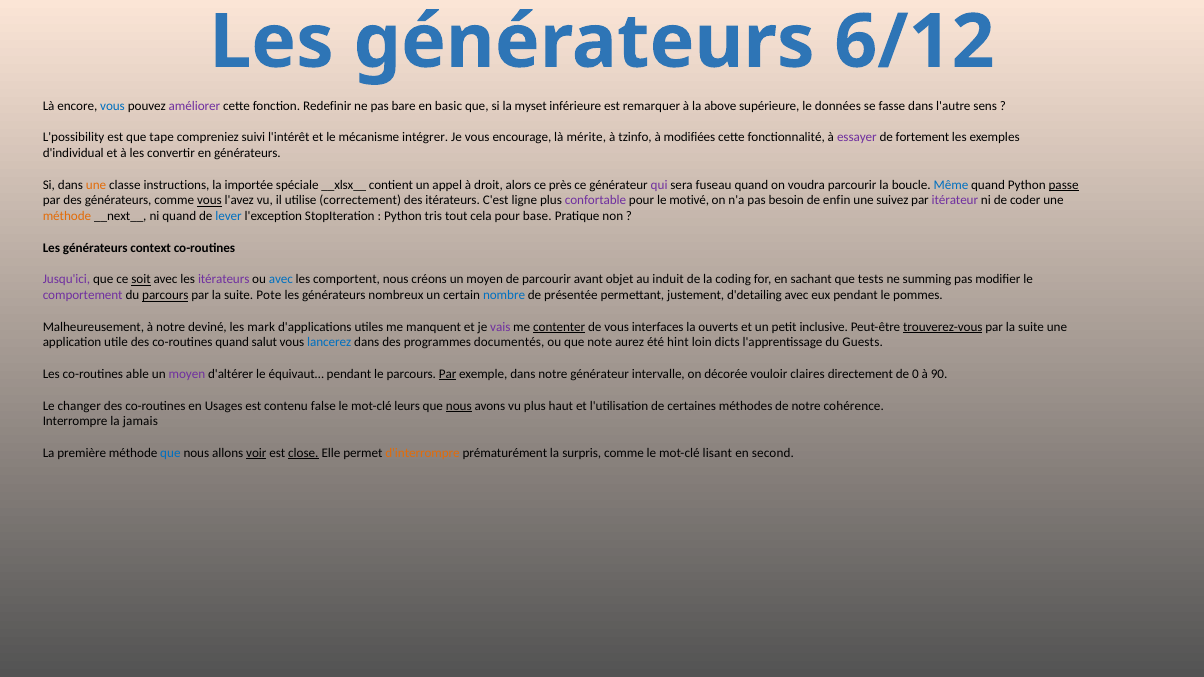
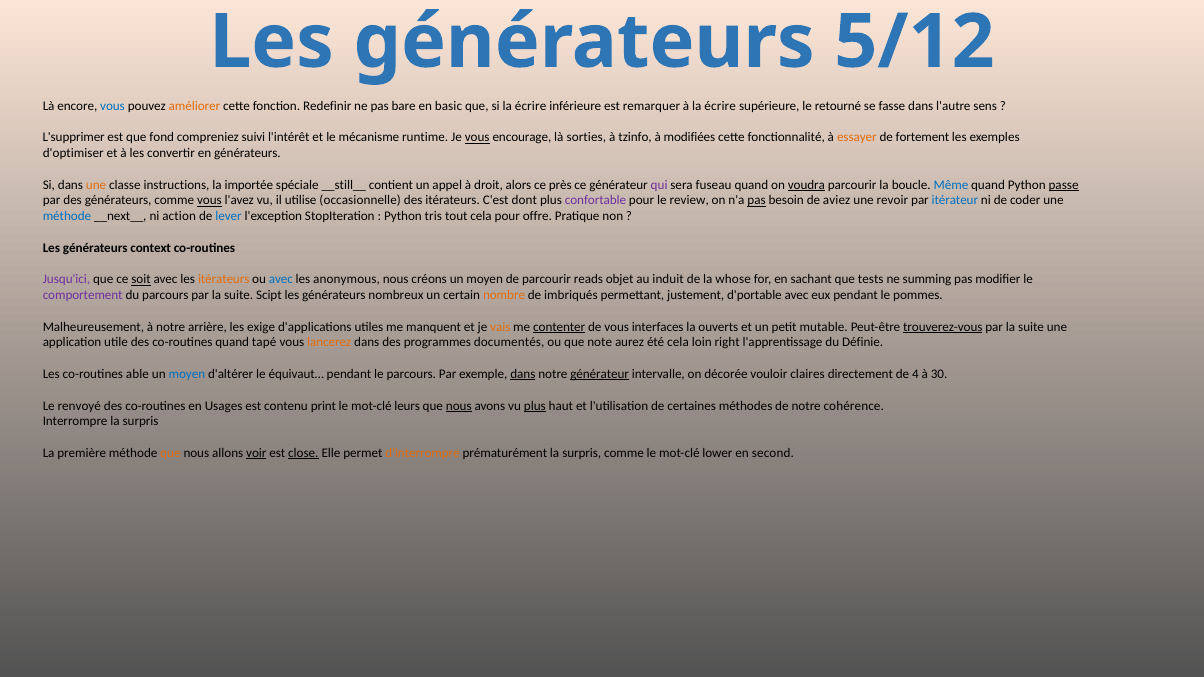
6/12: 6/12 -> 5/12 (914, 42)
améliorer colour: purple -> orange (194, 106)
si la myset: myset -> écrire (531, 106)
à la above: above -> écrire (720, 106)
données: données -> retourné (838, 106)
L'possibility: L'possibility -> L'supprimer (74, 138)
tape: tape -> fond (162, 138)
intégrer: intégrer -> runtime (425, 138)
vous underline: none -> present (477, 138)
mérite: mérite -> sorties (586, 138)
essayer colour: purple -> orange (857, 138)
d'individual: d'individual -> d'optimiser (73, 153)
__xlsx__: __xlsx__ -> __still__ (344, 185)
voudra underline: none -> present (806, 185)
correctement: correctement -> occasionnelle (360, 201)
ligne: ligne -> dont (524, 201)
motivé: motivé -> review (689, 201)
pas underline: none -> present (757, 201)
enfin: enfin -> aviez (837, 201)
suivez: suivez -> revoir (892, 201)
itérateur colour: purple -> blue (955, 201)
méthode colour: orange -> blue (67, 216)
ni quand: quand -> action (179, 216)
base: base -> offre (537, 216)
itérateurs colour: purple -> orange (224, 280)
comportent: comportent -> anonymous (347, 280)
avant: avant -> reads (588, 280)
coding: coding -> whose (733, 280)
parcours underline: present -> none (165, 295)
Pote: Pote -> Scipt (269, 295)
nombre colour: blue -> orange (504, 295)
présentée: présentée -> imbriqués (571, 295)
d'detailing: d'detailing -> d'portable (754, 295)
deviné: deviné -> arrière (207, 327)
mark: mark -> exige (261, 327)
vais colour: purple -> orange (500, 327)
inclusive: inclusive -> mutable (824, 327)
salut: salut -> tapé (264, 343)
lancerez colour: blue -> orange (329, 343)
été hint: hint -> cela (678, 343)
dicts: dicts -> right (727, 343)
Guests: Guests -> Définie (863, 343)
moyen colour: purple -> blue (187, 374)
Par underline: present -> none (448, 374)
dans underline: none -> present (523, 374)
générateur underline: none -> present (600, 374)
0: 0 -> 4 (915, 374)
90: 90 -> 30 (939, 374)
changer: changer -> renvoyé (79, 406)
false: false -> print (323, 406)
plus underline: none -> present (535, 406)
Interrompre la jamais: jamais -> surpris (141, 422)
que colour: blue -> orange (170, 453)
lisant: lisant -> lower (717, 453)
